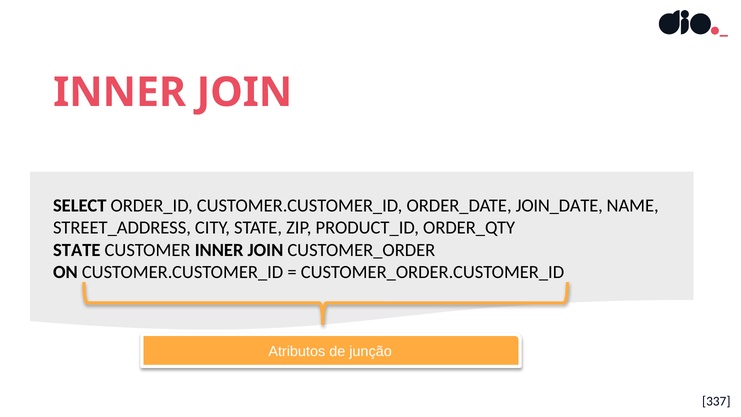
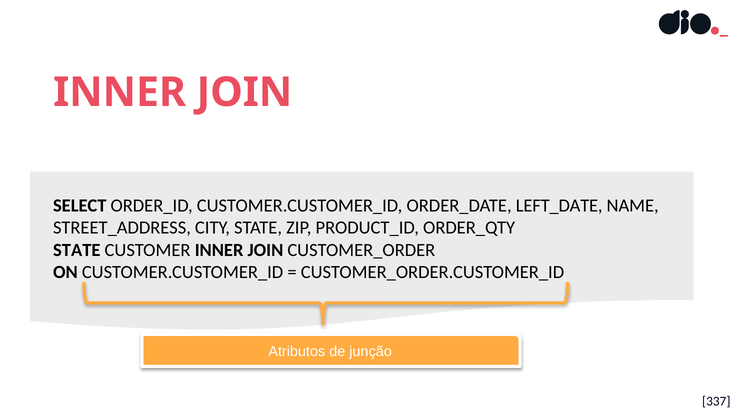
JOIN_DATE: JOIN_DATE -> LEFT_DATE (559, 205)
